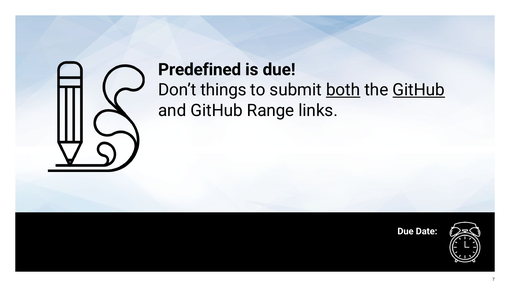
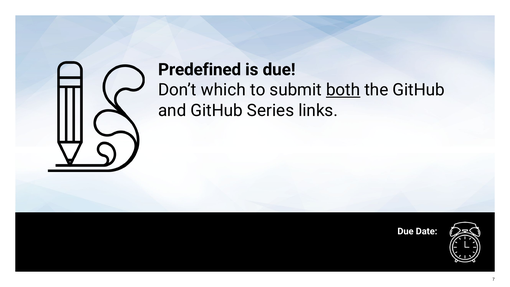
things: things -> which (223, 90)
GitHub underline: present -> none (419, 90)
Range: Range -> Series (271, 110)
